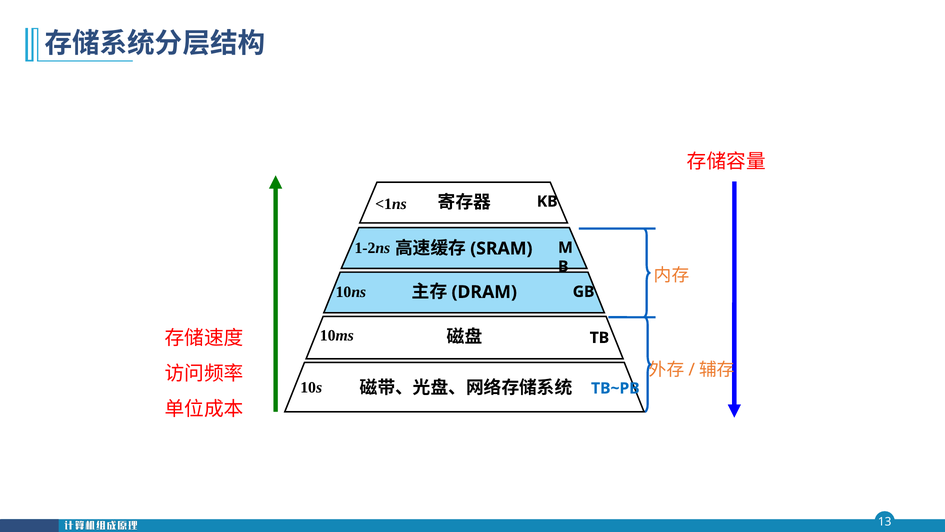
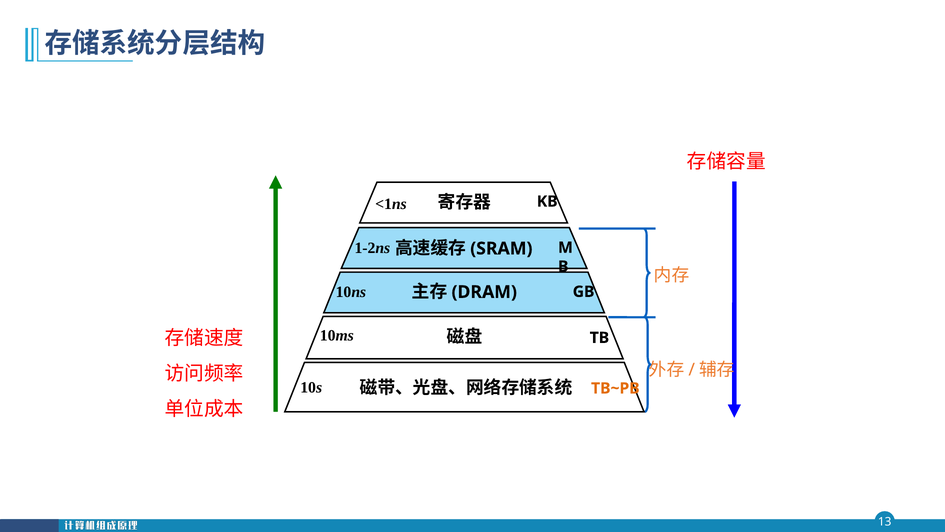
TB~PB colour: blue -> orange (615, 388)
